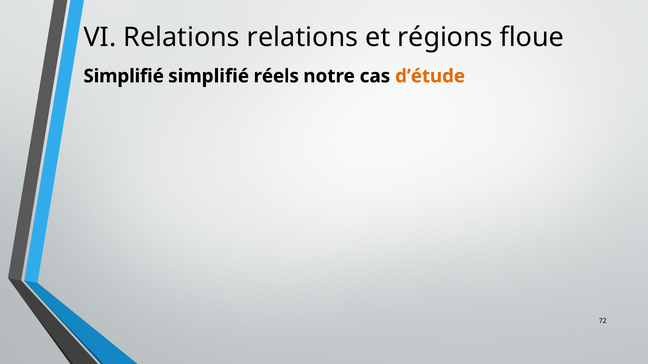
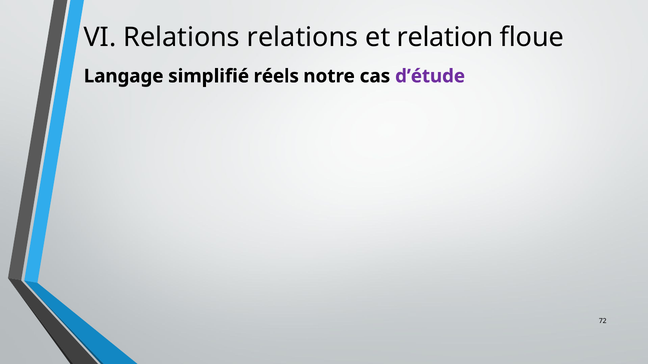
régions: régions -> relation (445, 38)
Simplifié: Simplifié -> Langage (124, 76)
d’étude colour: orange -> purple (430, 76)
